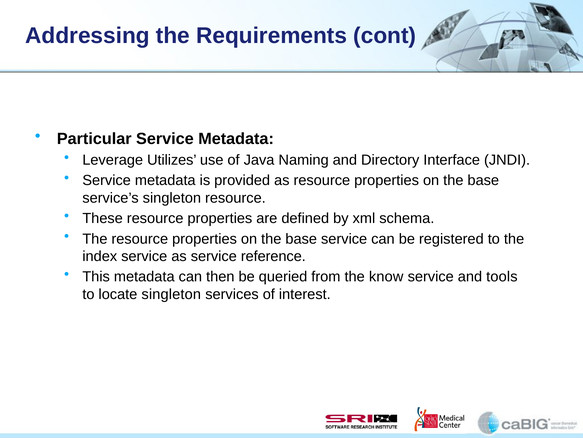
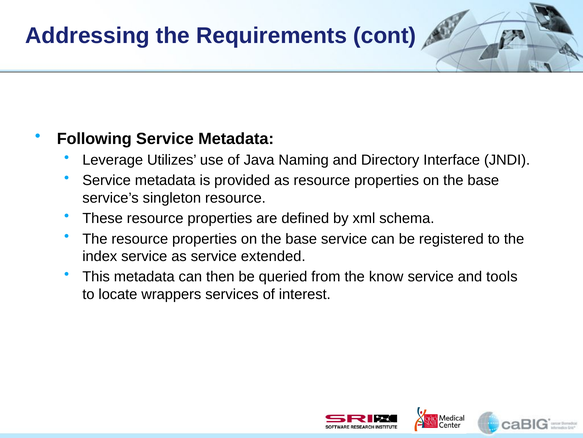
Particular: Particular -> Following (94, 138)
reference: reference -> extended (273, 256)
locate singleton: singleton -> wrappers (171, 294)
